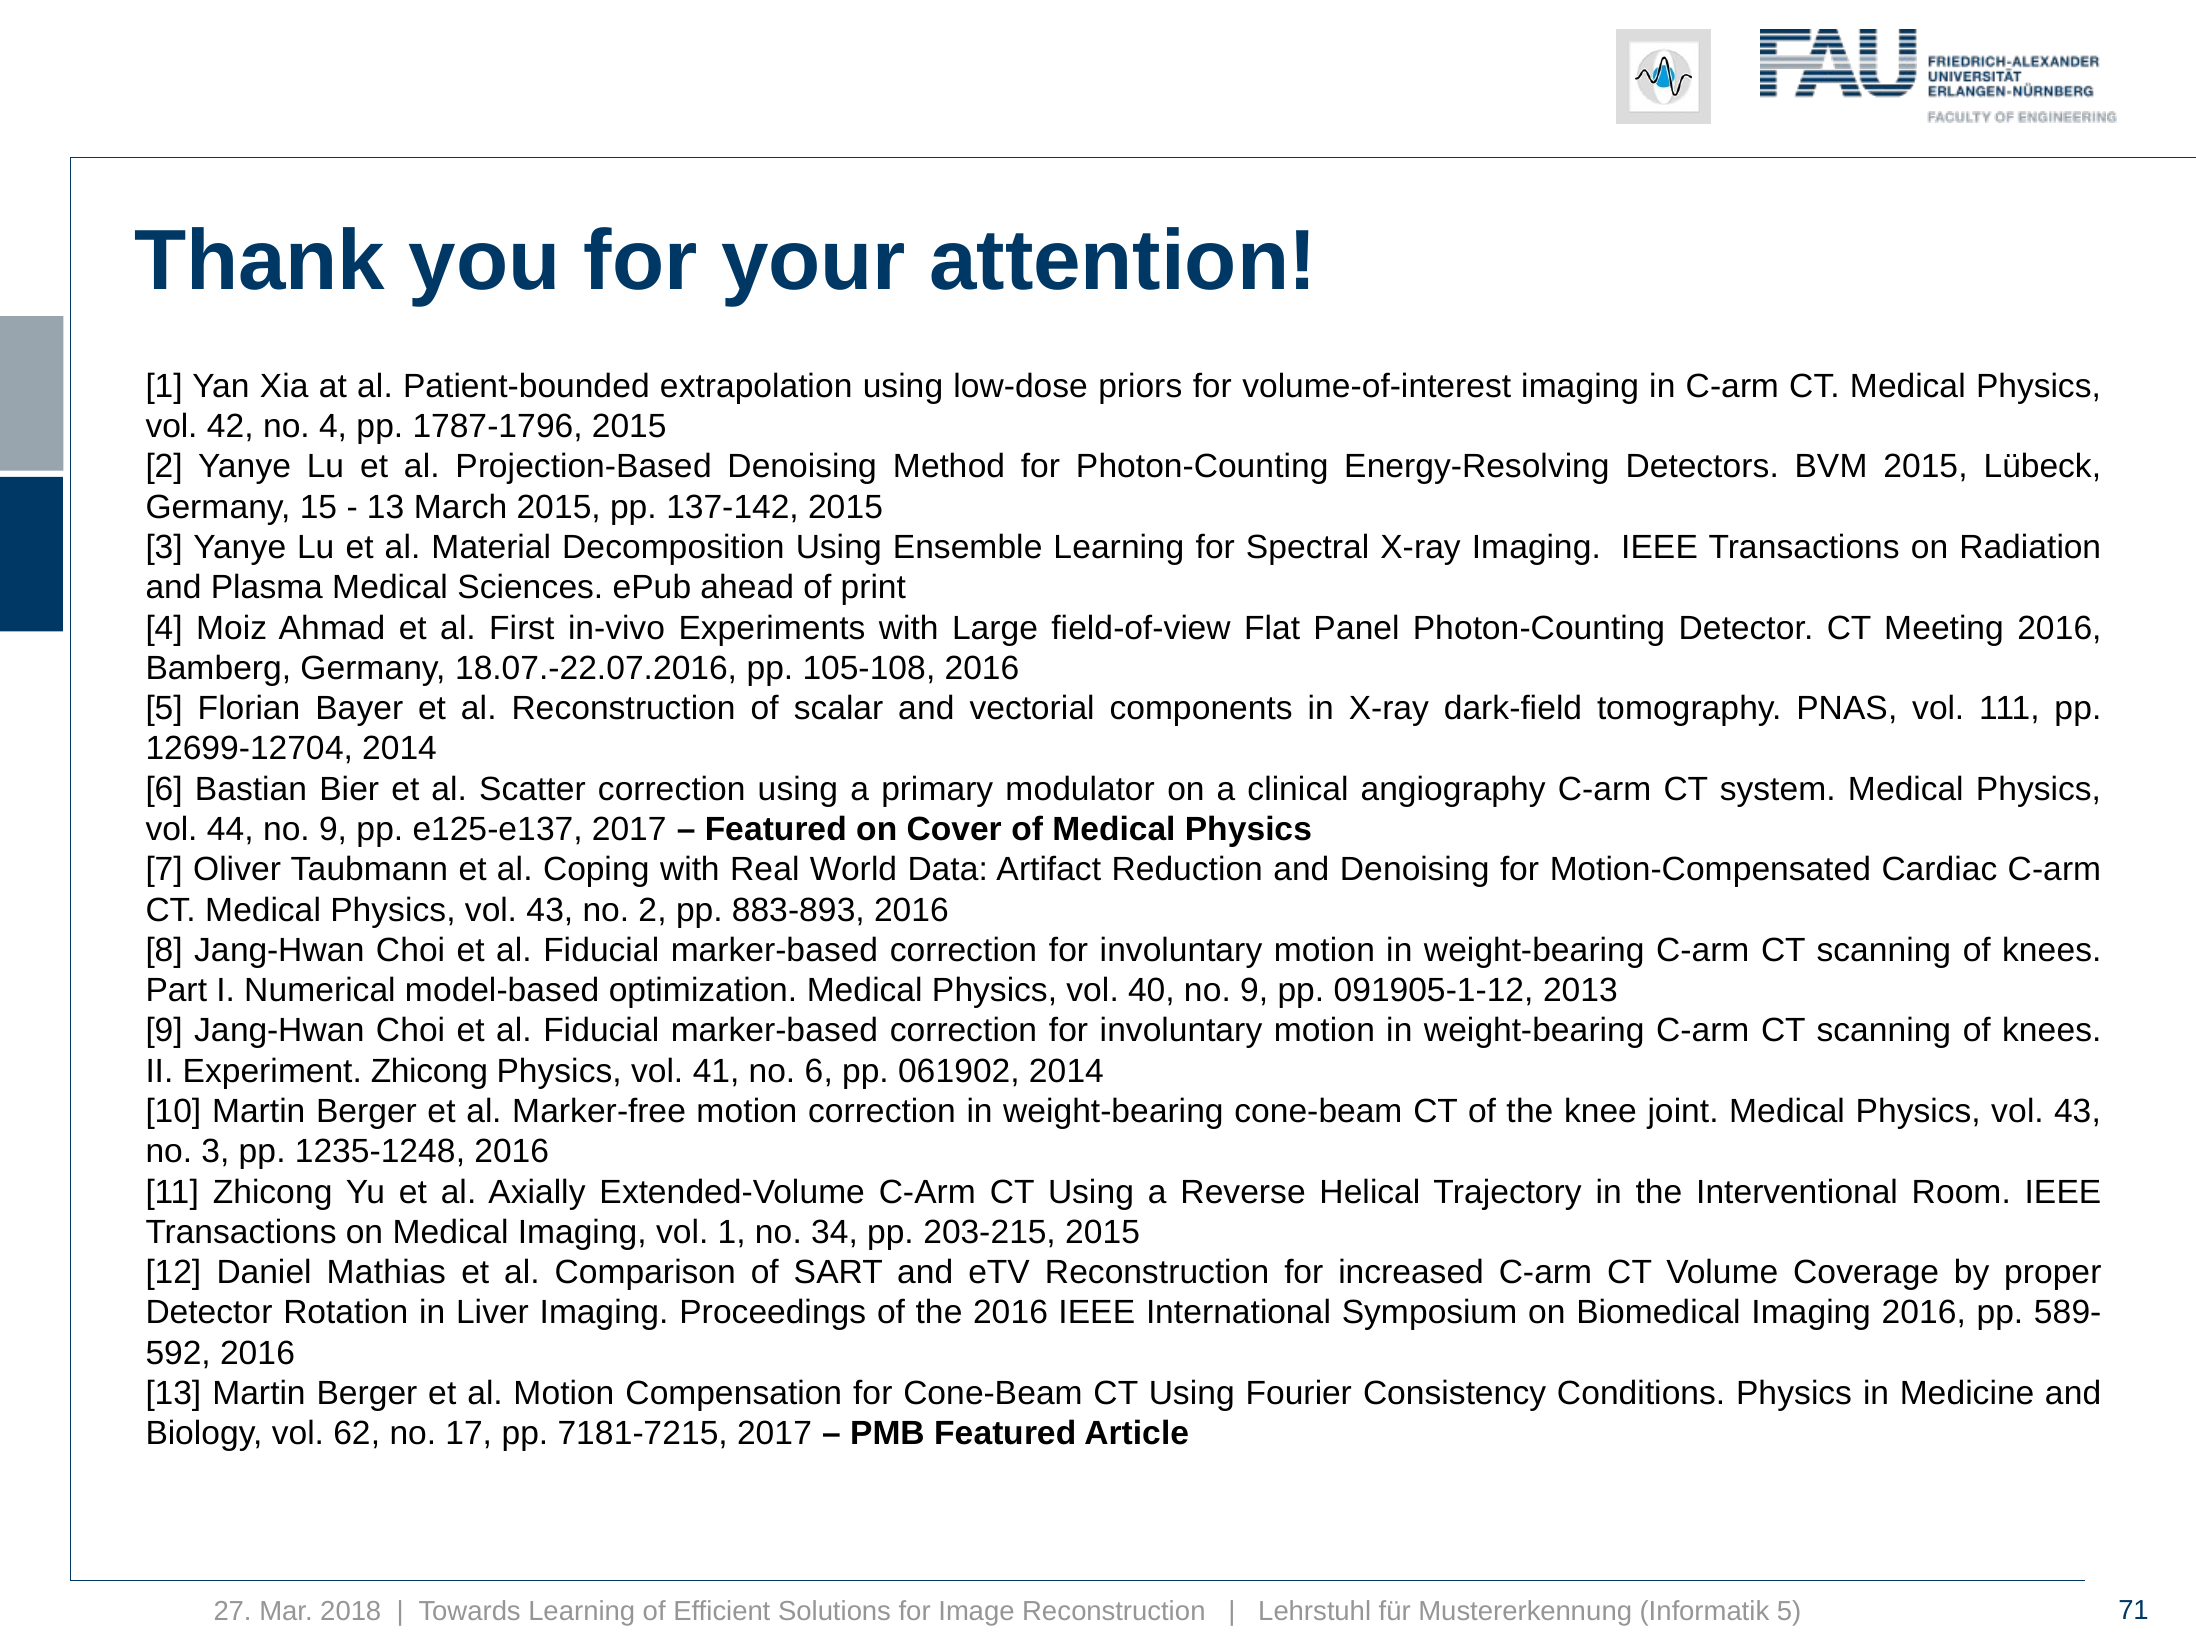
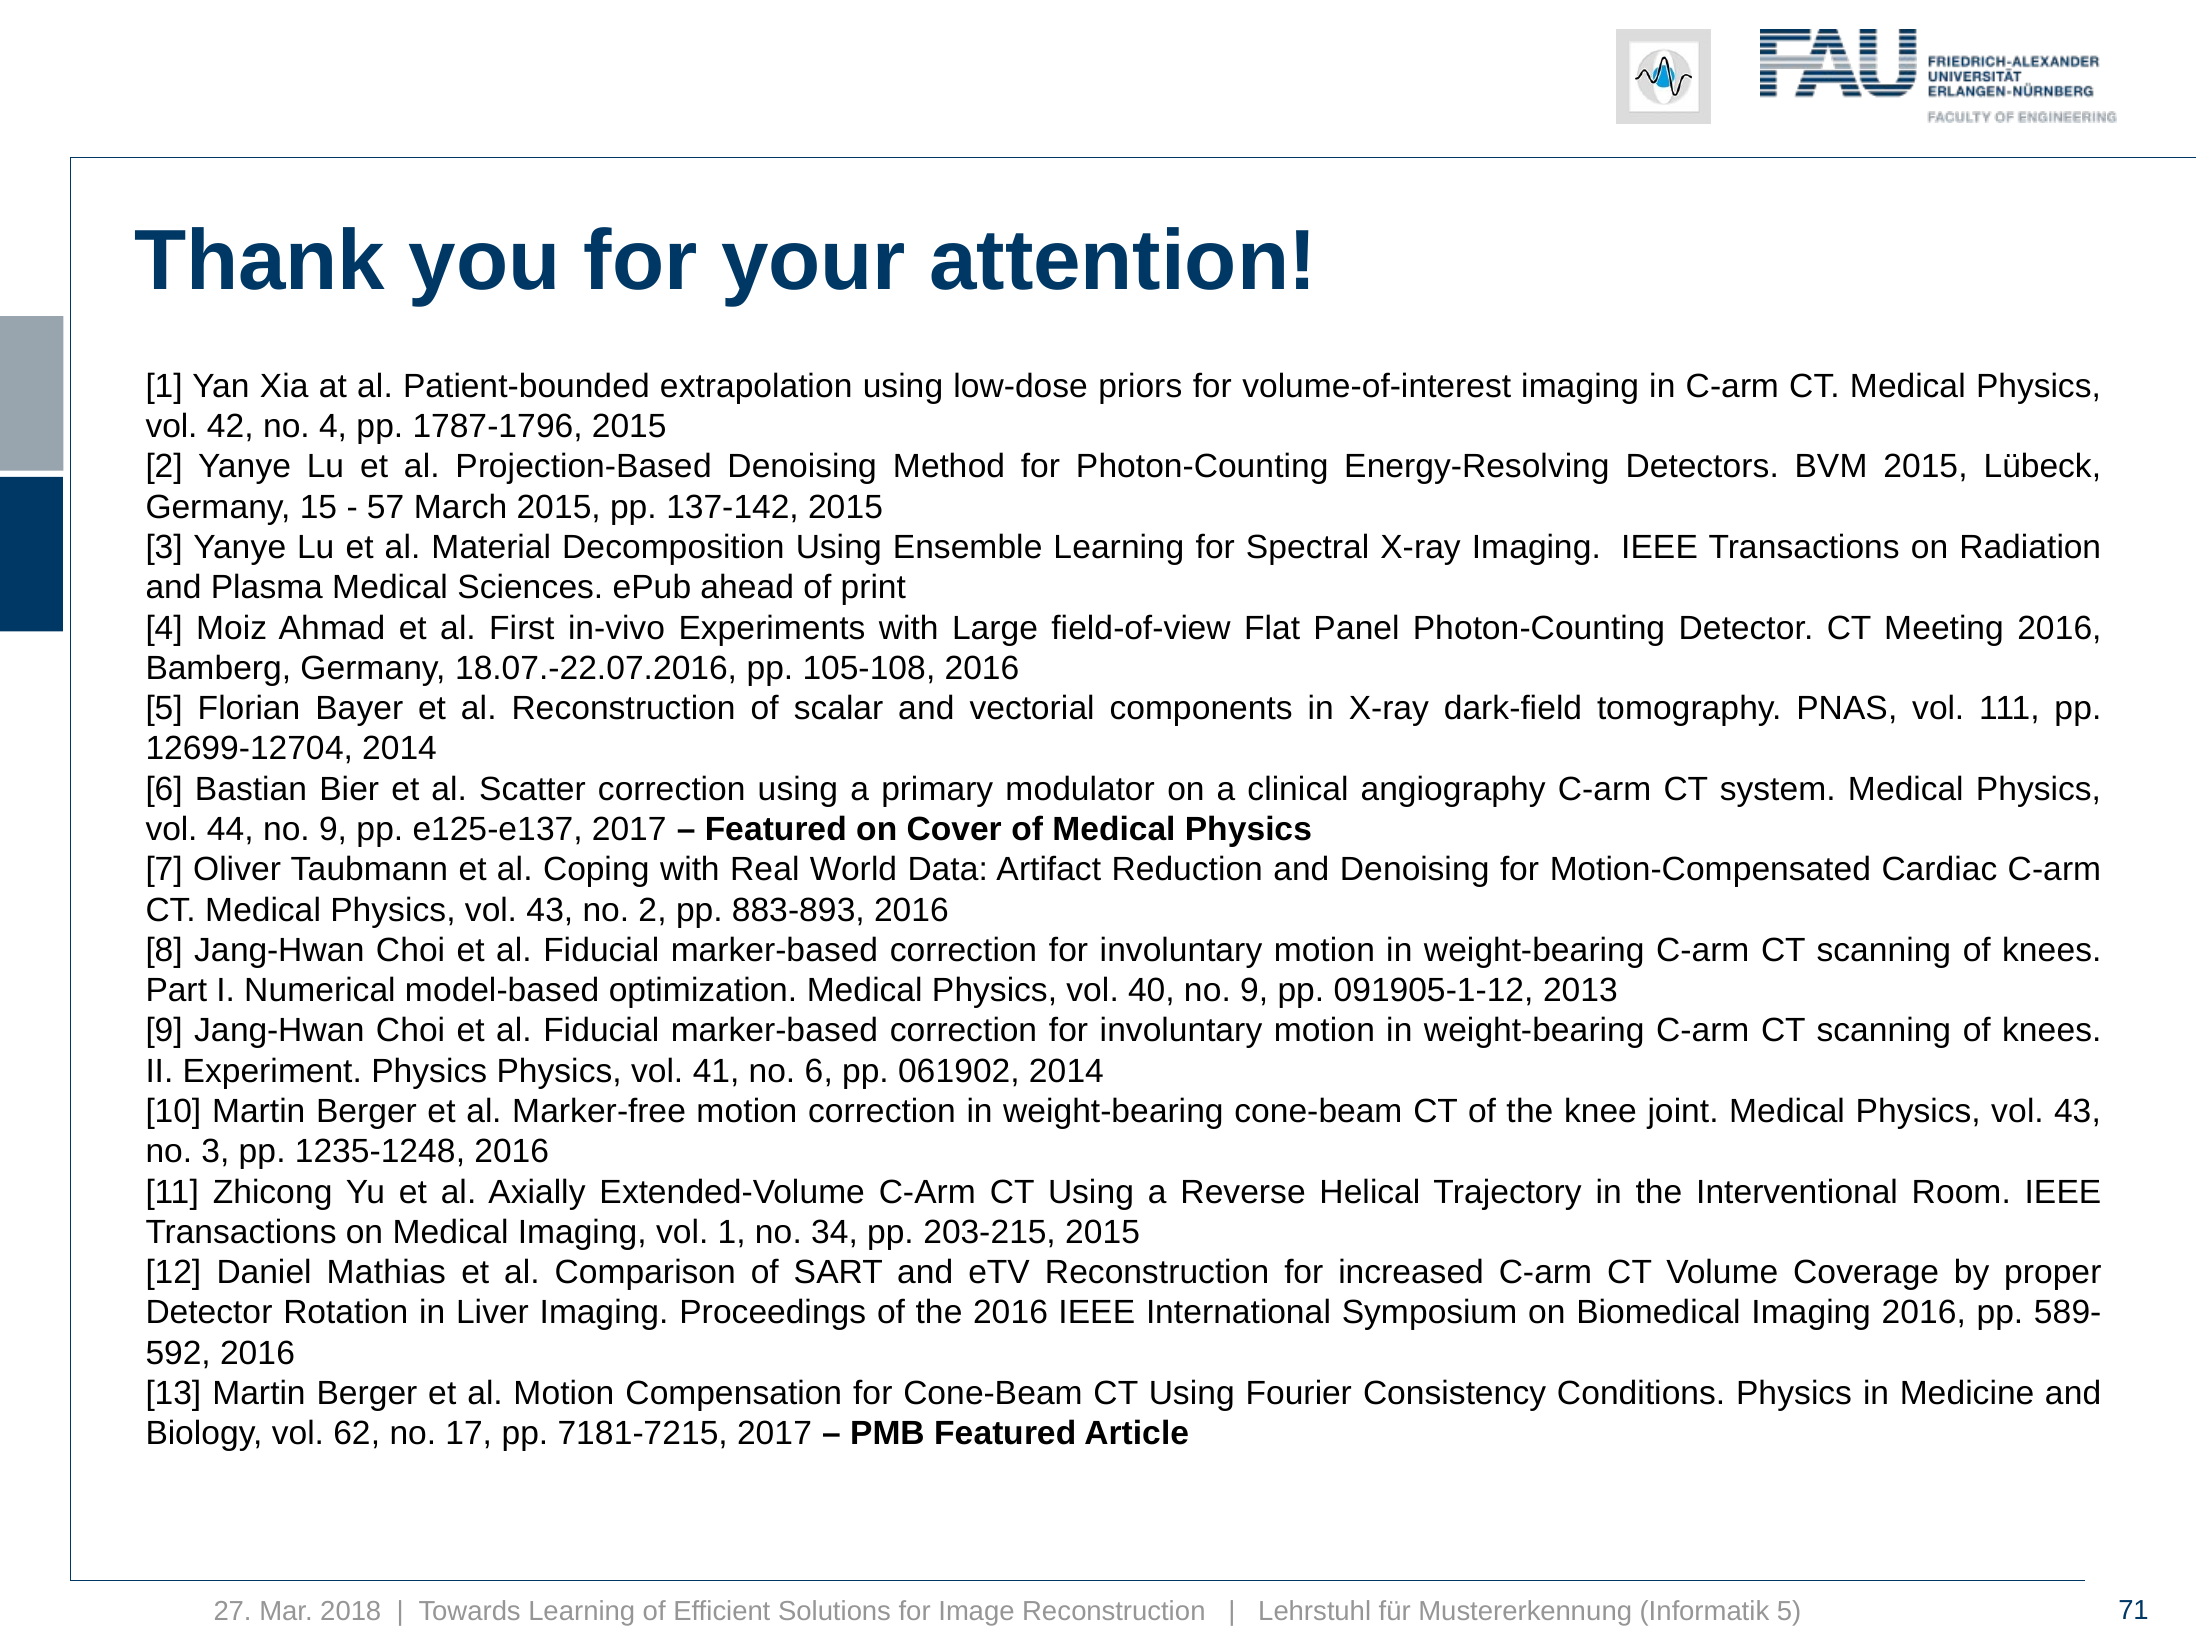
13: 13 -> 57 (386, 507)
Experiment Zhicong: Zhicong -> Physics (429, 1071)
